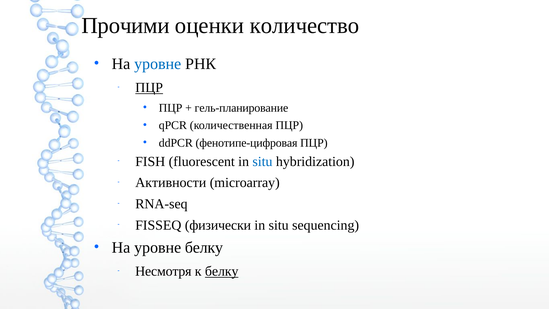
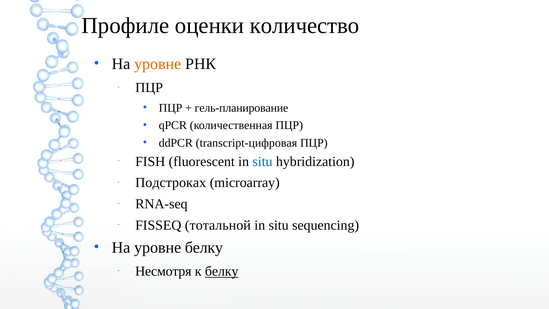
Прочими: Прочими -> Профиле (125, 26)
уровне colour: blue -> orange (158, 64)
ПЦР underline: present -> none (149, 88)
фенотипе-цифровая: фенотипе-цифровая -> transcript-цифровая (246, 143)
Активности: Активности -> Подстроках (171, 183)
физически: физически -> тотальной (218, 225)
